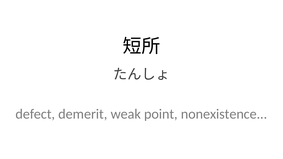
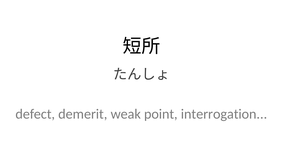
nonexistence: nonexistence -> interrogation (224, 114)
